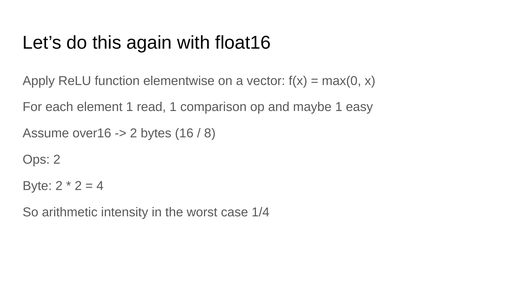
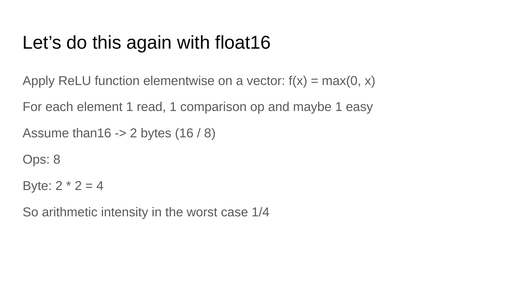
over16: over16 -> than16 (92, 133)
Ops 2: 2 -> 8 (57, 160)
